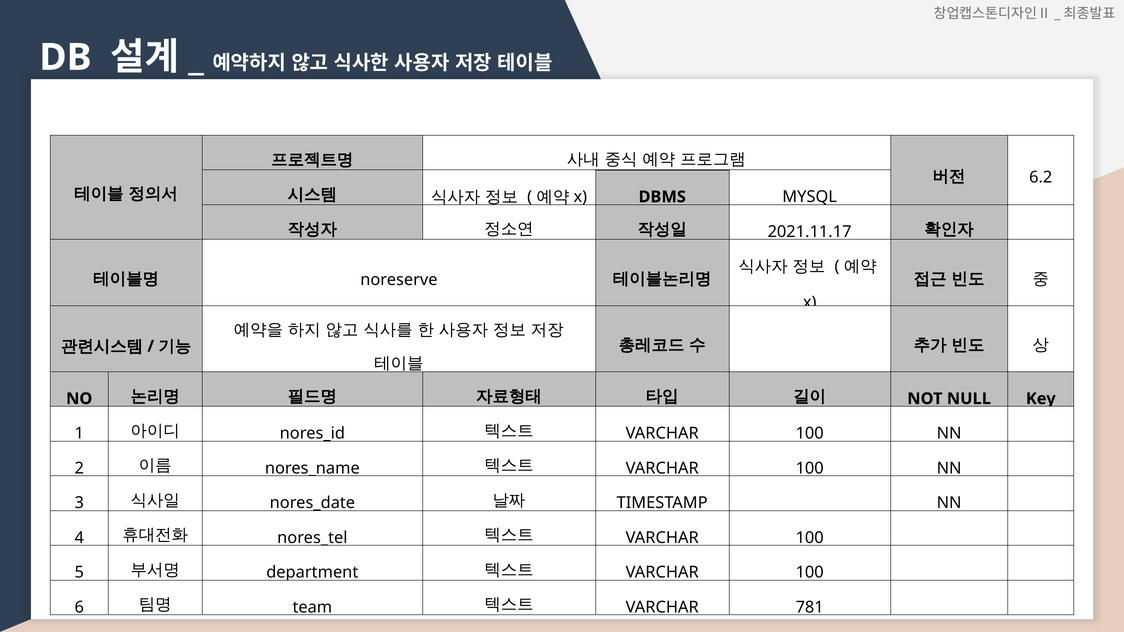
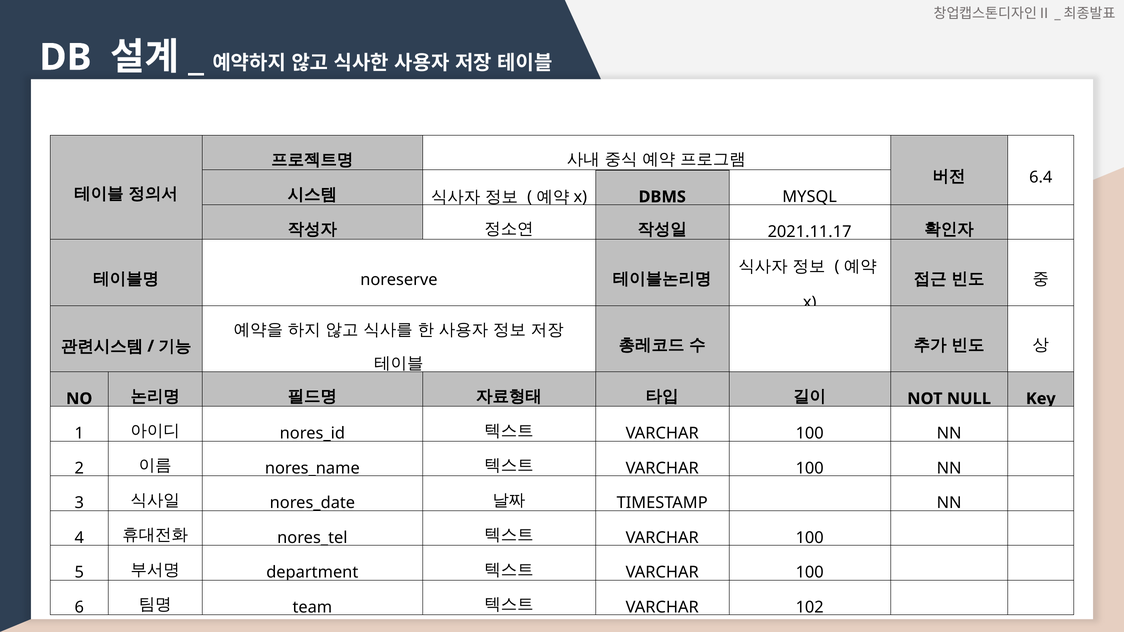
6.2: 6.2 -> 6.4 (1041, 177)
781: 781 -> 102 (810, 607)
